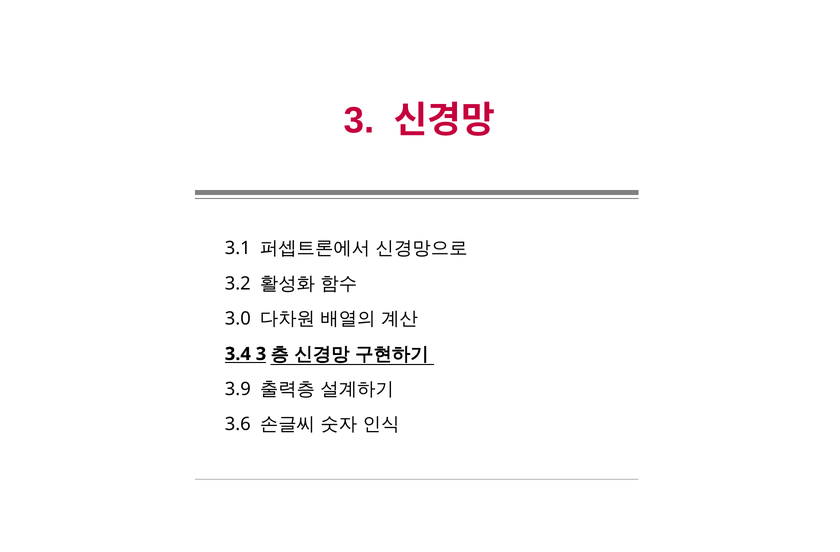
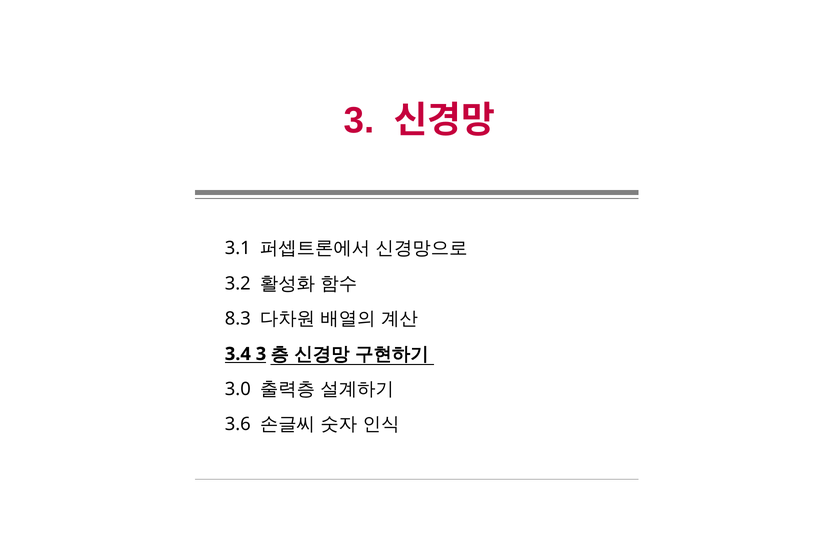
3.0: 3.0 -> 8.3 (238, 319)
3.9: 3.9 -> 3.0 (238, 389)
